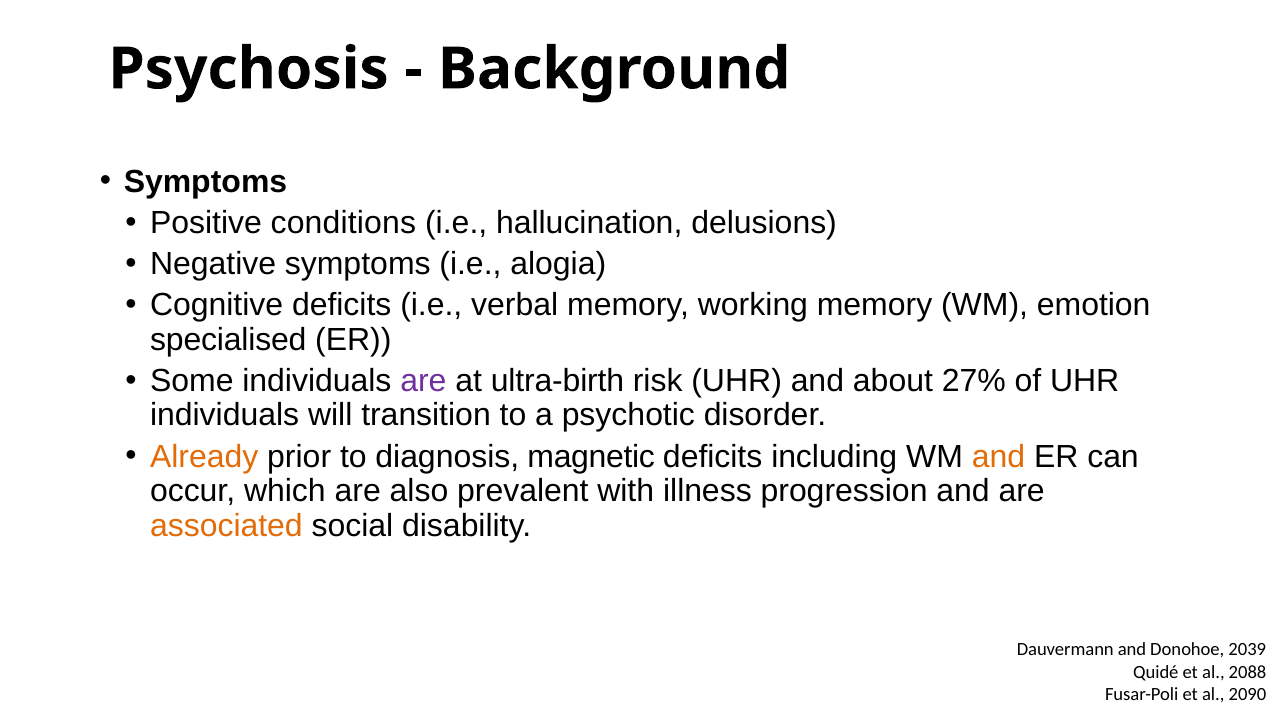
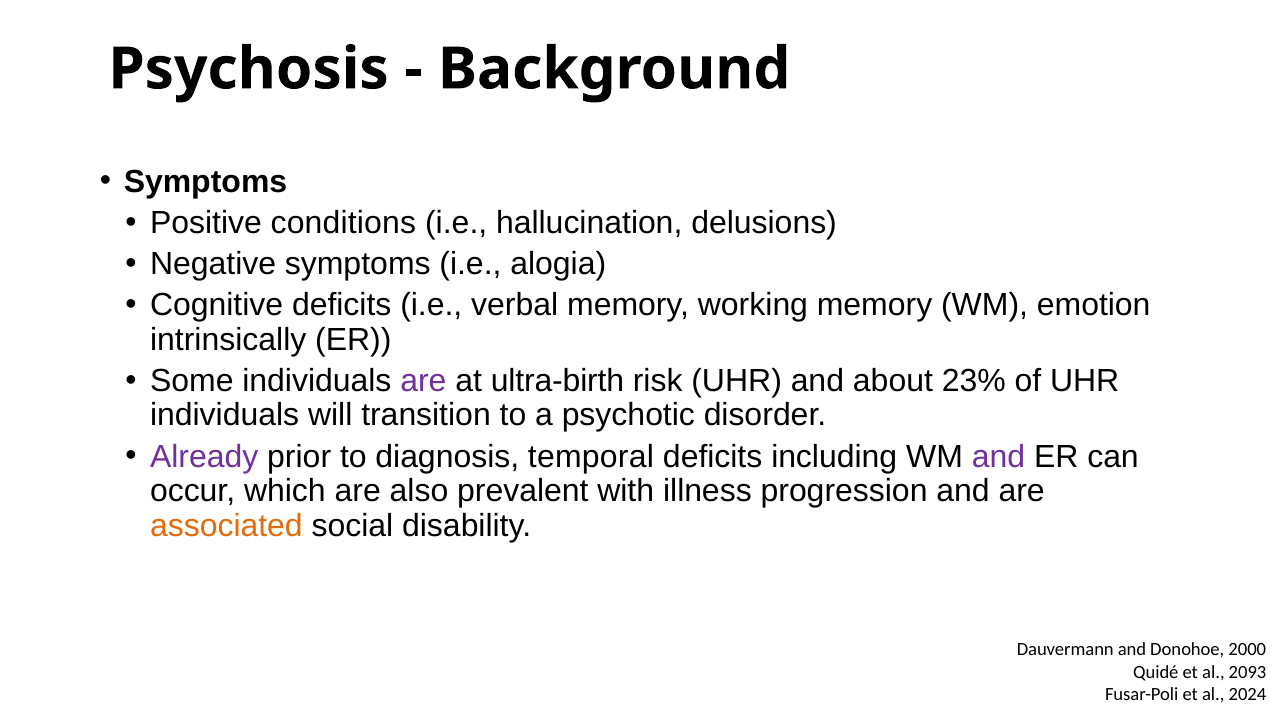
specialised: specialised -> intrinsically (228, 340)
27%: 27% -> 23% (974, 381)
Already colour: orange -> purple (204, 457)
magnetic: magnetic -> temporal (591, 457)
and colour: orange -> purple (998, 457)
2039: 2039 -> 2000 (1247, 650)
2088: 2088 -> 2093 (1248, 673)
2090: 2090 -> 2024 (1247, 695)
